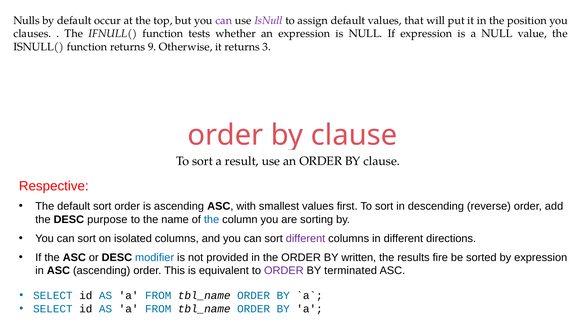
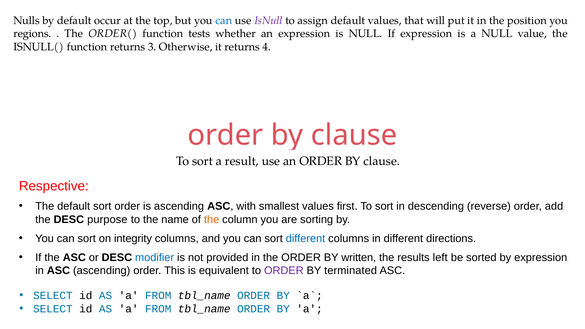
can colour: purple -> blue (224, 20)
clauses: clauses -> regions (32, 34)
IFNULL(: IFNULL( -> ORDER( (113, 34)
9: 9 -> 3 (152, 47)
3: 3 -> 4 (267, 47)
the colour: blue -> orange (212, 219)
isolated: isolated -> integrity (133, 238)
different colour: purple -> blue (306, 238)
fire: fire -> left (440, 257)
